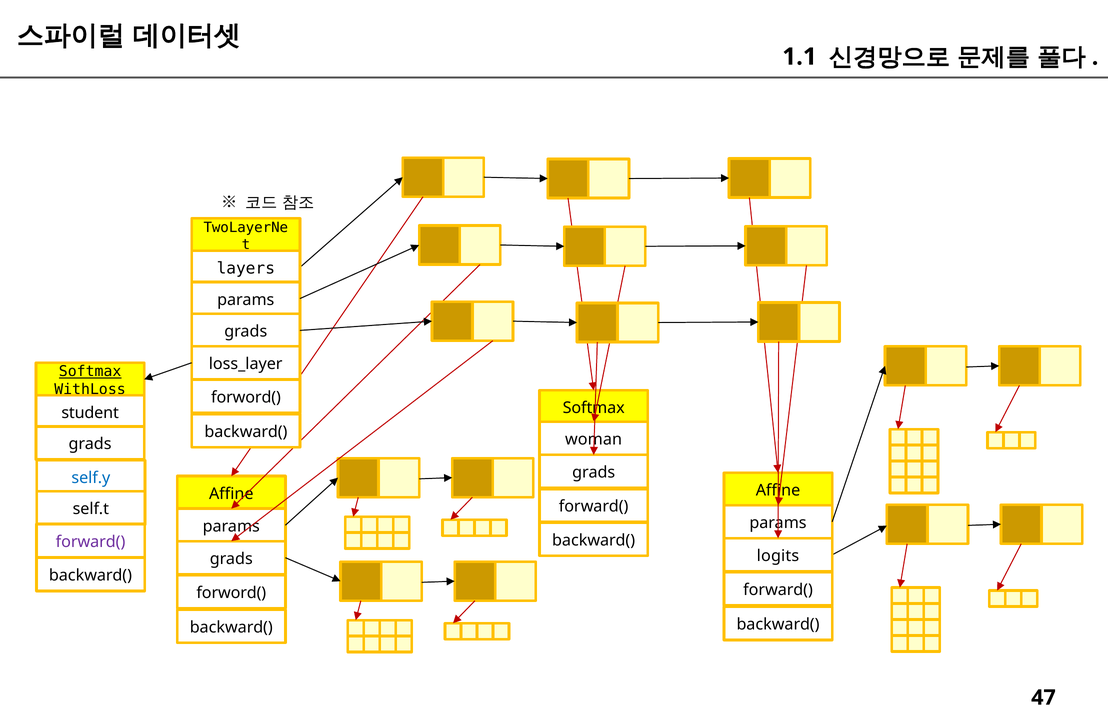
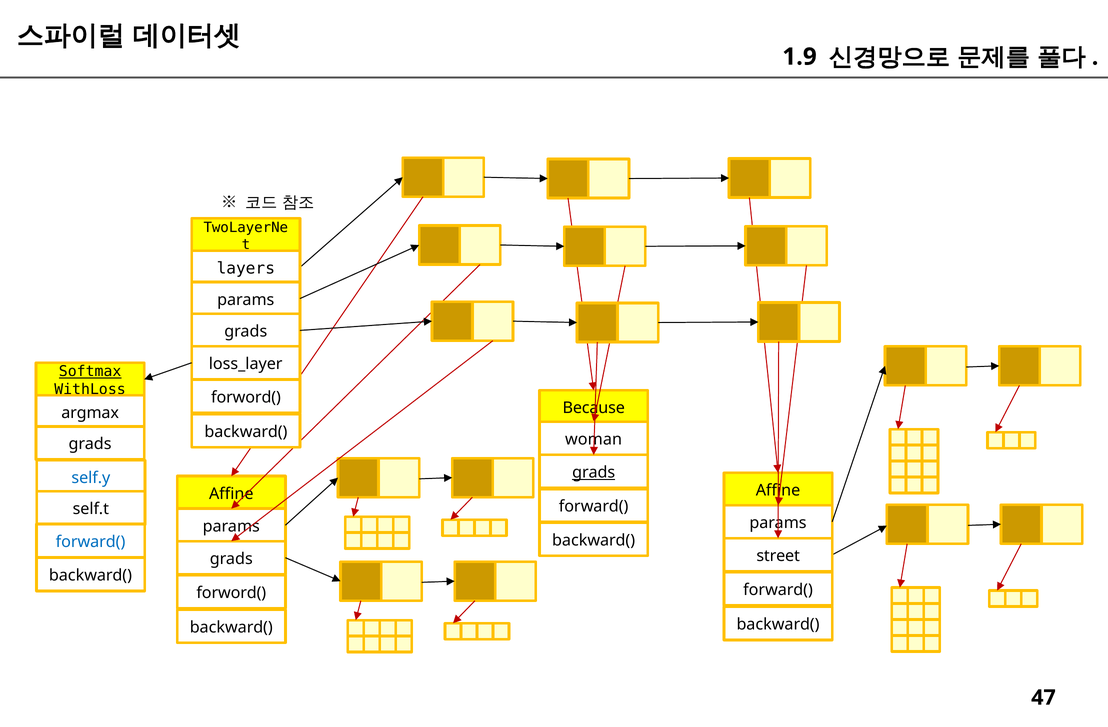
1.1: 1.1 -> 1.9 (800, 57)
Softmax: Softmax -> Because (594, 408)
student: student -> argmax (90, 413)
grads underline: none -> present (594, 473)
forward( colour: purple -> blue (91, 542)
logits: logits -> street (778, 557)
